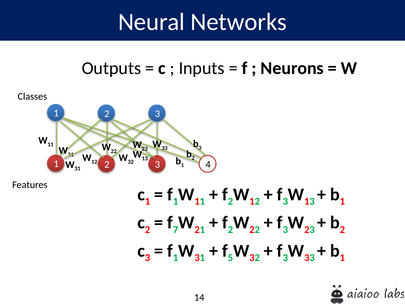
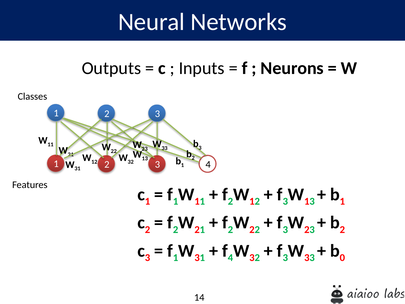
7: 7 -> 2 (176, 229)
f 5: 5 -> 4 (230, 258)
1: 1 -> 0 (342, 258)
